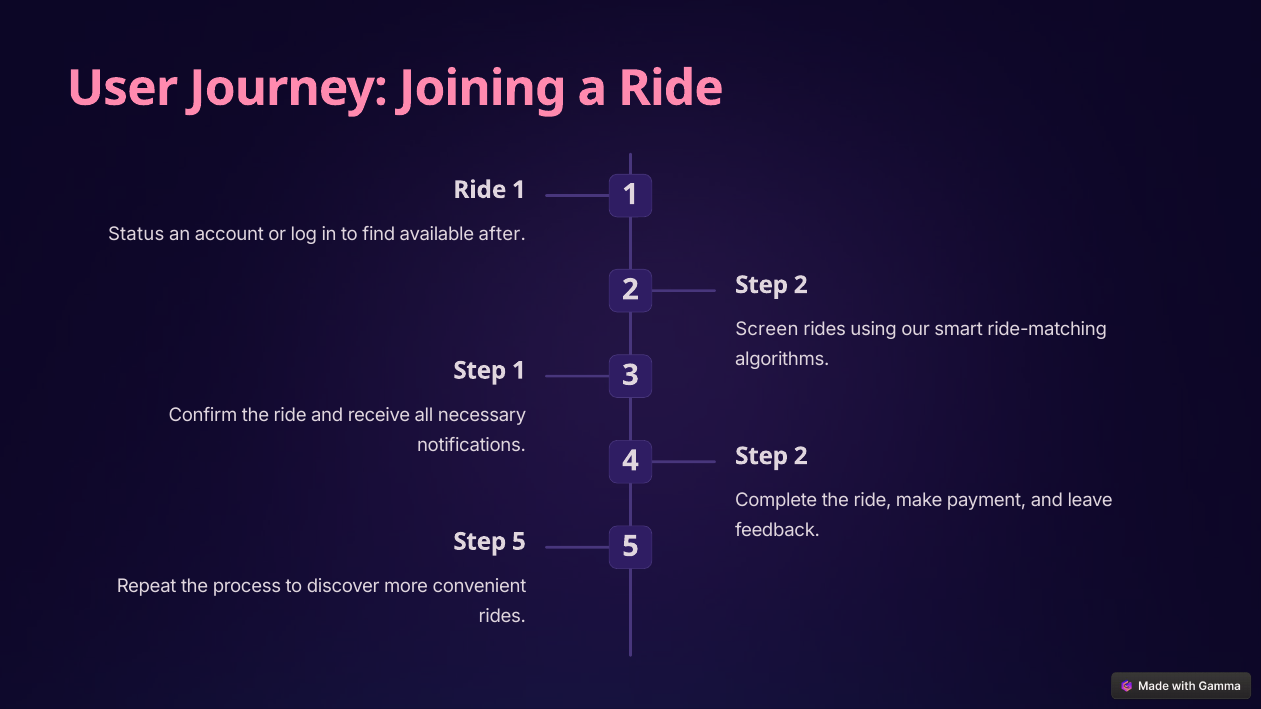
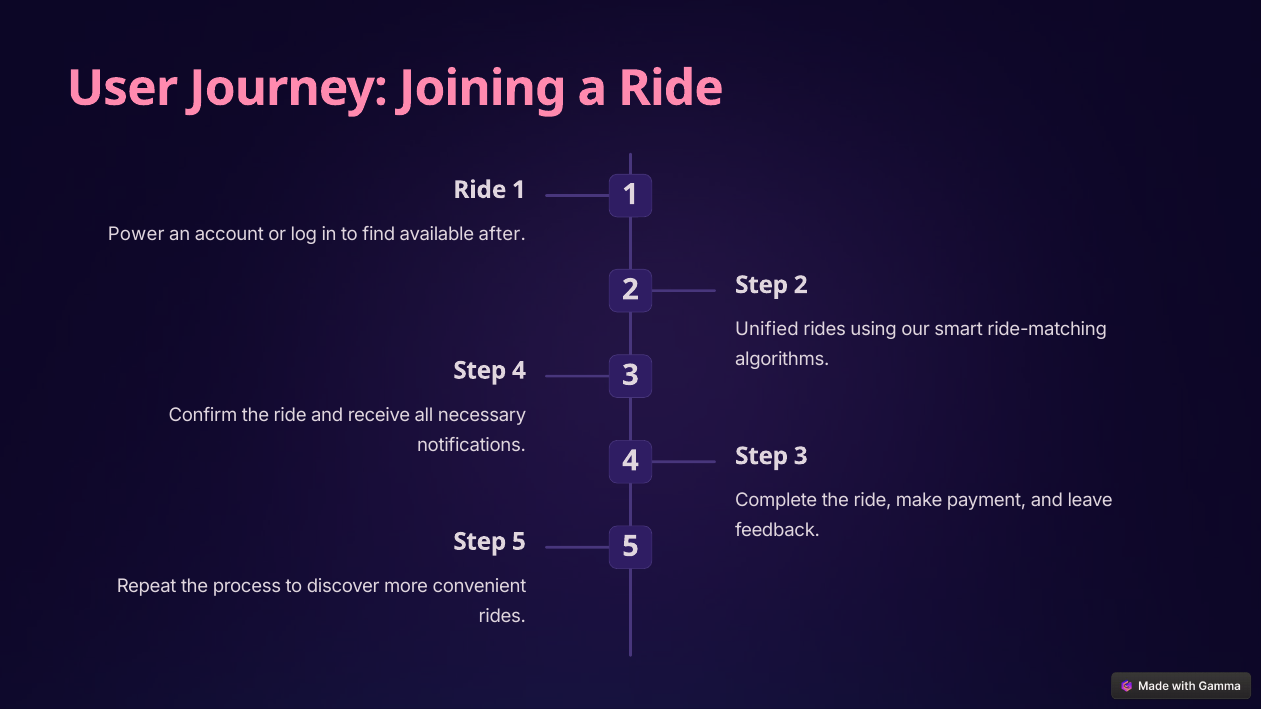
Status: Status -> Power (136, 235)
Screen: Screen -> Unified (767, 330)
Step 1: 1 -> 4 (519, 371)
4 Step 2: 2 -> 3 (801, 456)
